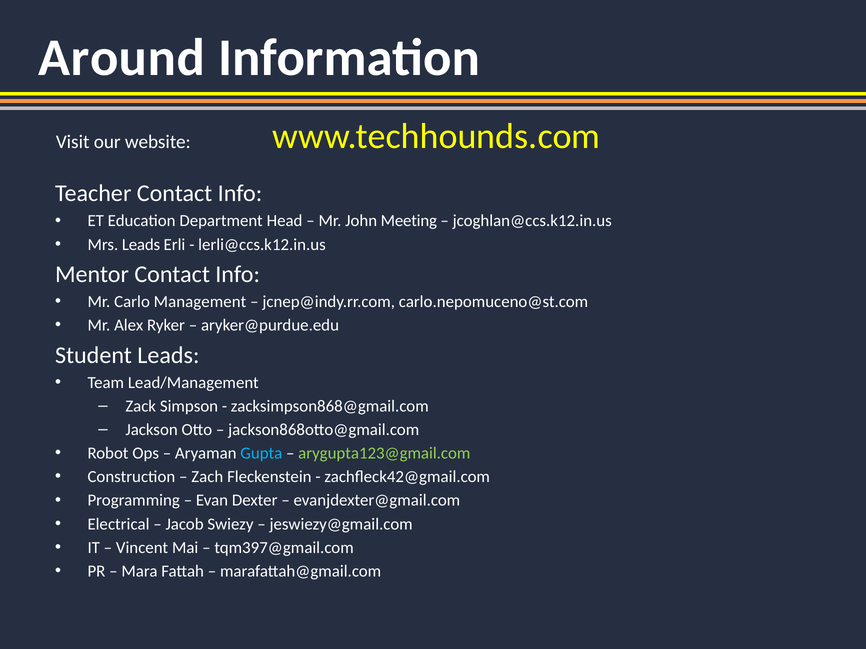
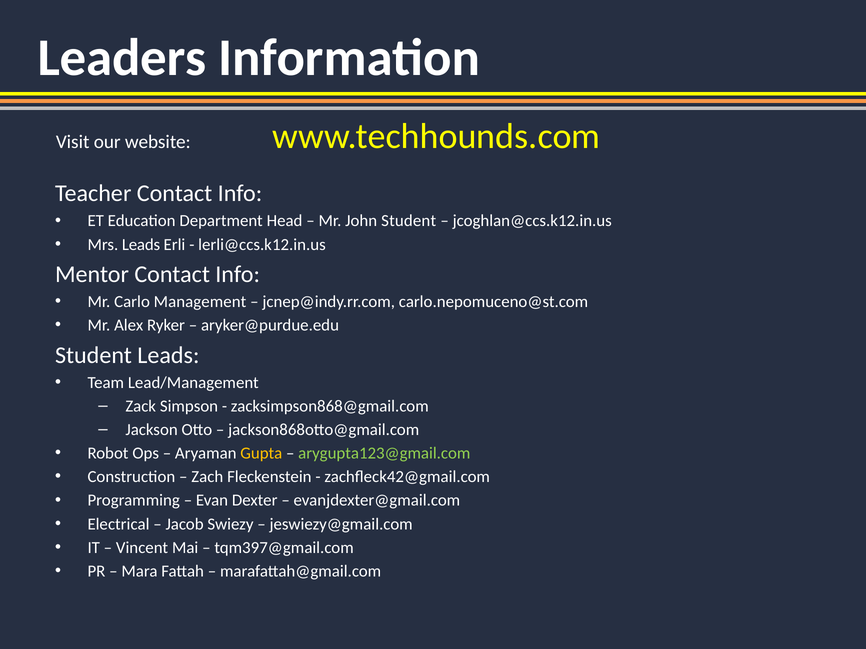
Around: Around -> Leaders (122, 58)
John Meeting: Meeting -> Student (409, 221)
Gupta colour: light blue -> yellow (261, 454)
